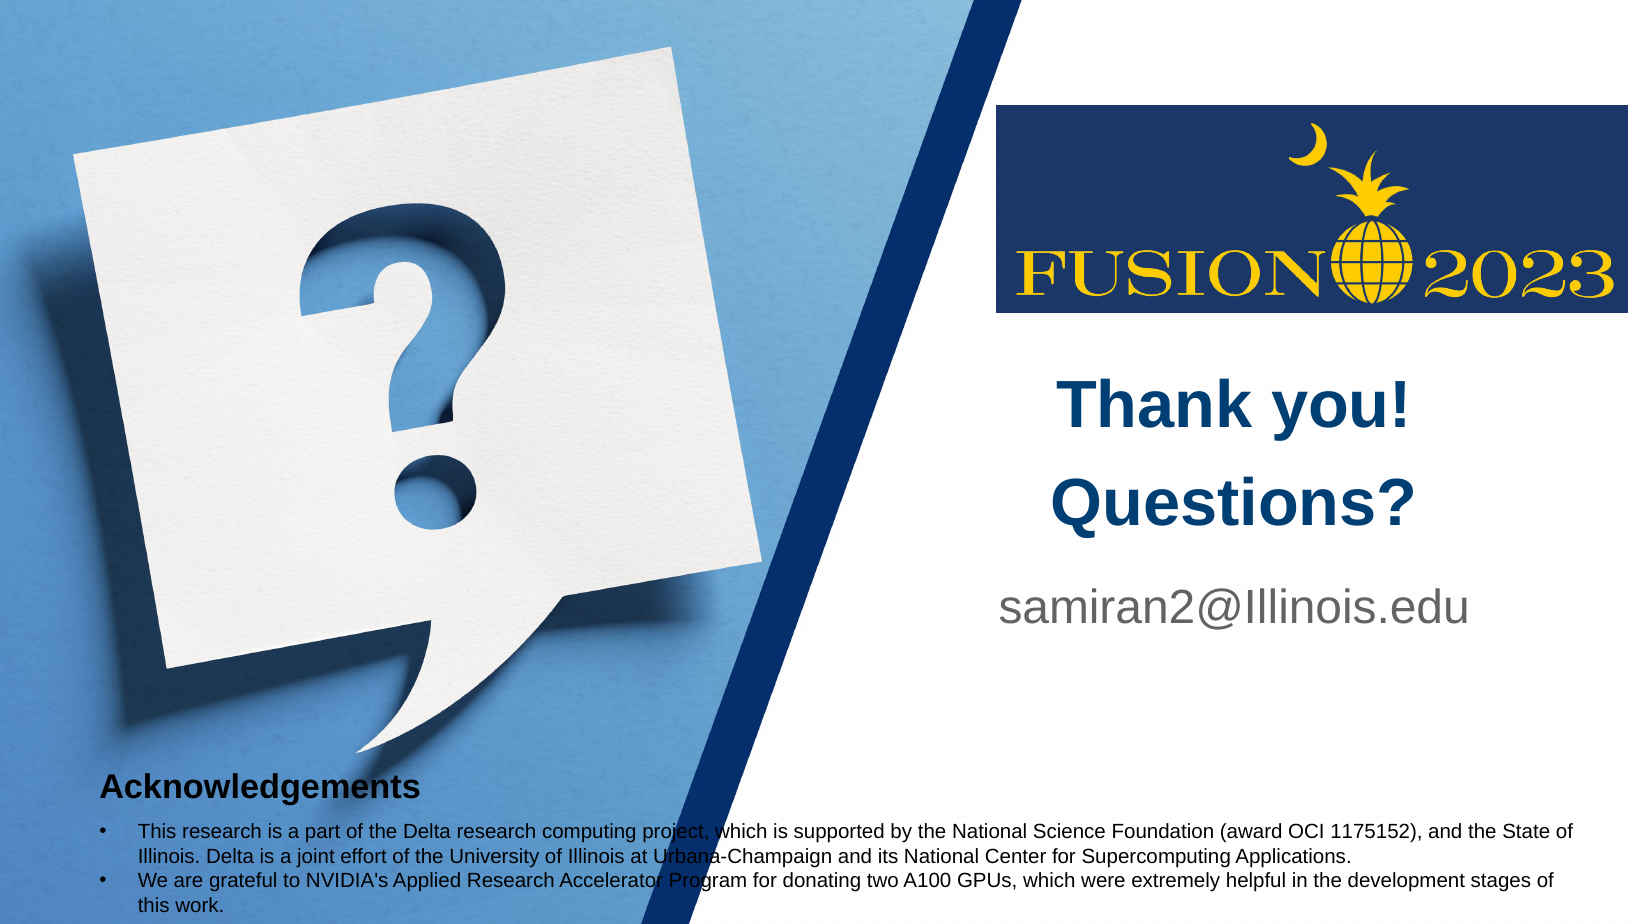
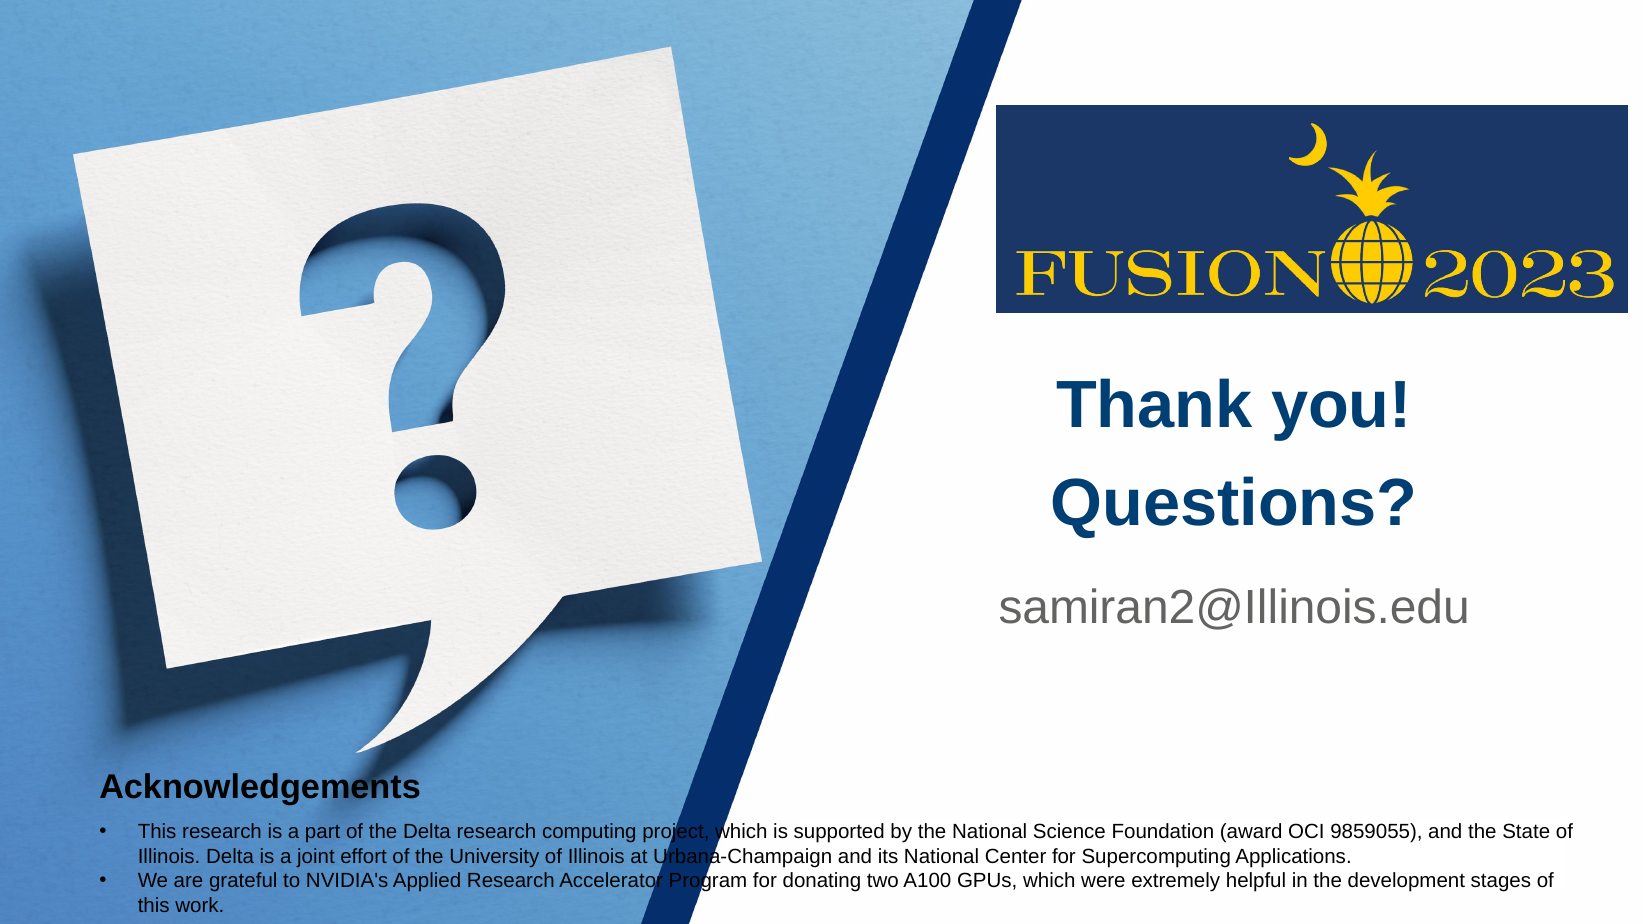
1175152: 1175152 -> 9859055 (1376, 832)
